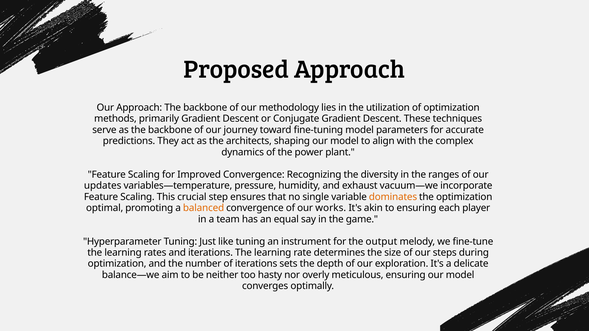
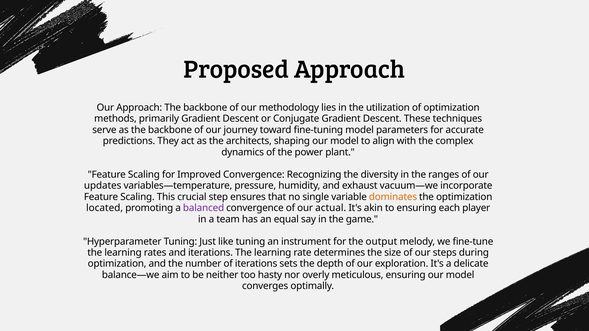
optimal: optimal -> located (105, 208)
balanced colour: orange -> purple (204, 208)
works: works -> actual (331, 208)
